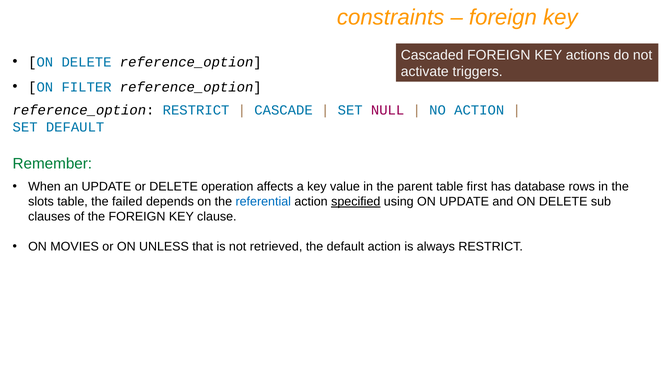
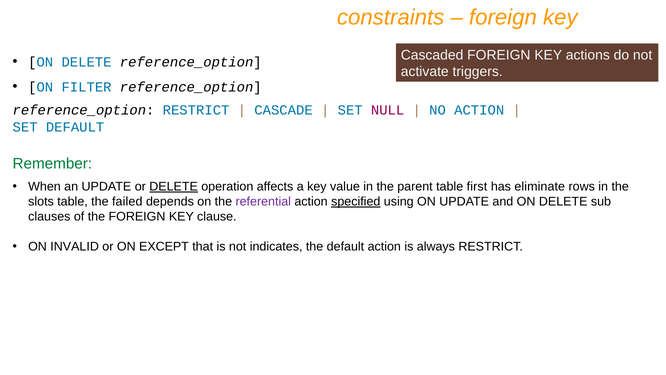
DELETE underline: none -> present (174, 187)
database: database -> eliminate (540, 187)
referential colour: blue -> purple (263, 202)
MOVIES: MOVIES -> INVALID (75, 246)
UNLESS: UNLESS -> EXCEPT (164, 246)
retrieved: retrieved -> indicates (276, 246)
